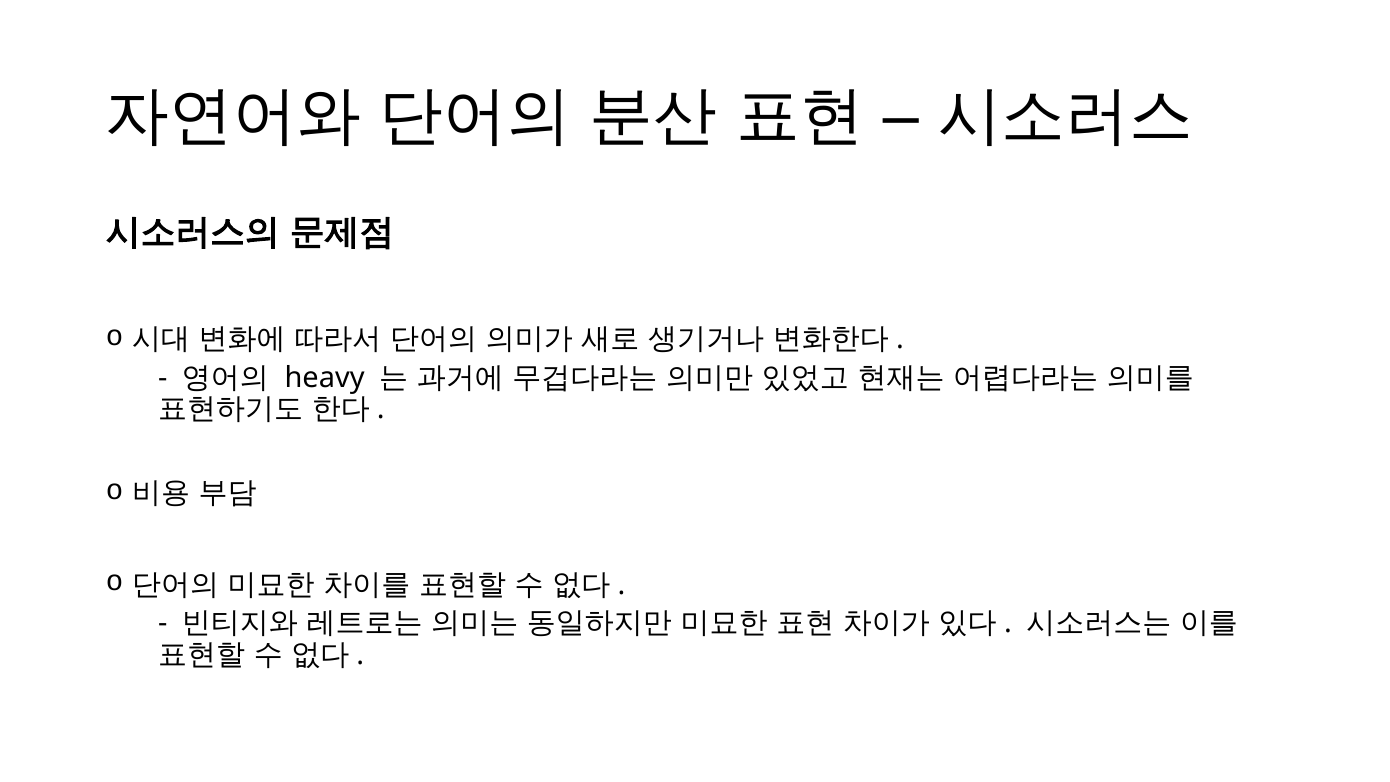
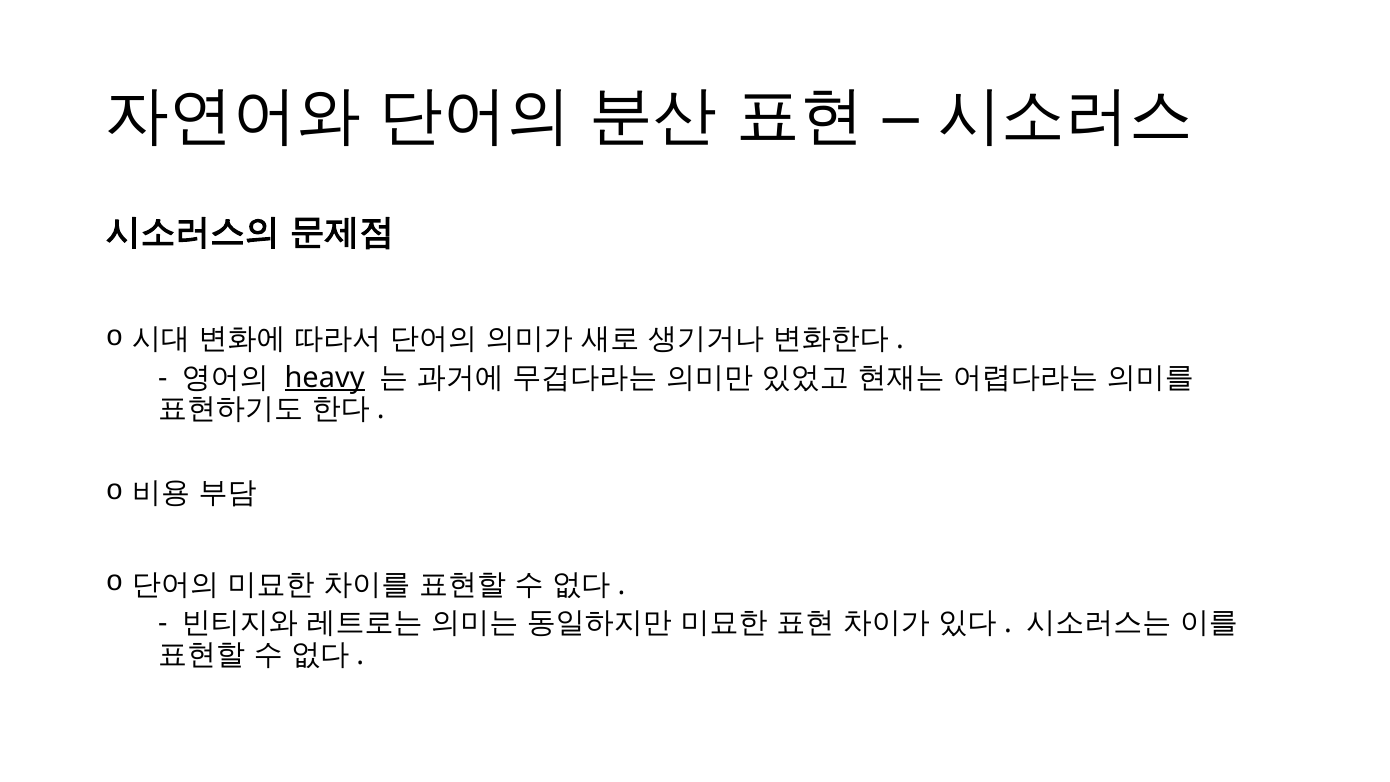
heavy underline: none -> present (325, 378)
